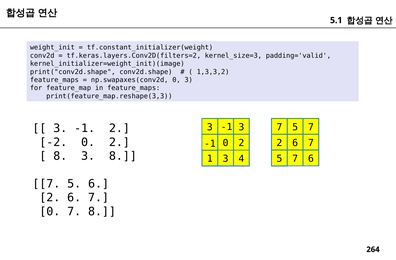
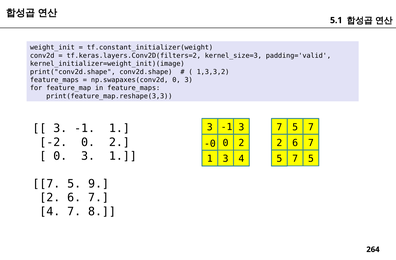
-1 2: 2 -> 1 (119, 128)
-1: -1 -> -0 (210, 144)
8: 8 -> 0 (60, 156)
3 8: 8 -> 1 (123, 156)
6: 6 -> 5 (311, 159)
5 6: 6 -> 9 (99, 184)
0: 0 -> 4 (50, 212)
